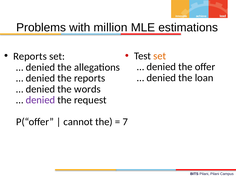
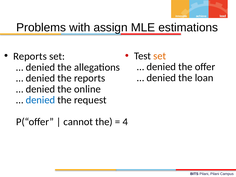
million: million -> assign (111, 27)
words: words -> online (87, 89)
denied colour: purple -> blue (40, 100)
7: 7 -> 4 (125, 122)
